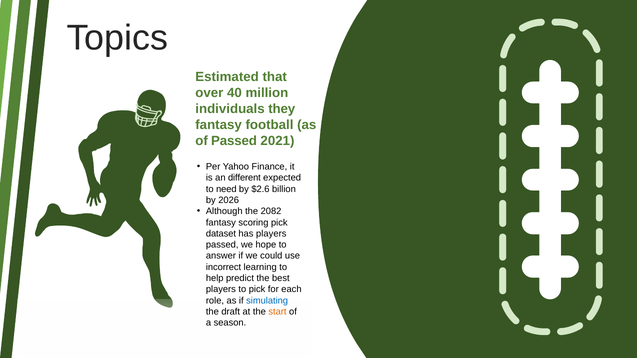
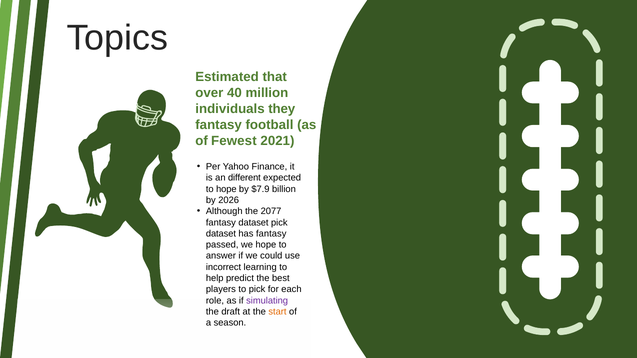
of Passed: Passed -> Fewest (234, 141)
to need: need -> hope (226, 189)
$2.6: $2.6 -> $7.9 (260, 189)
2082: 2082 -> 2077 (271, 212)
fantasy scoring: scoring -> dataset (253, 223)
has players: players -> fantasy (271, 234)
simulating colour: blue -> purple (267, 301)
